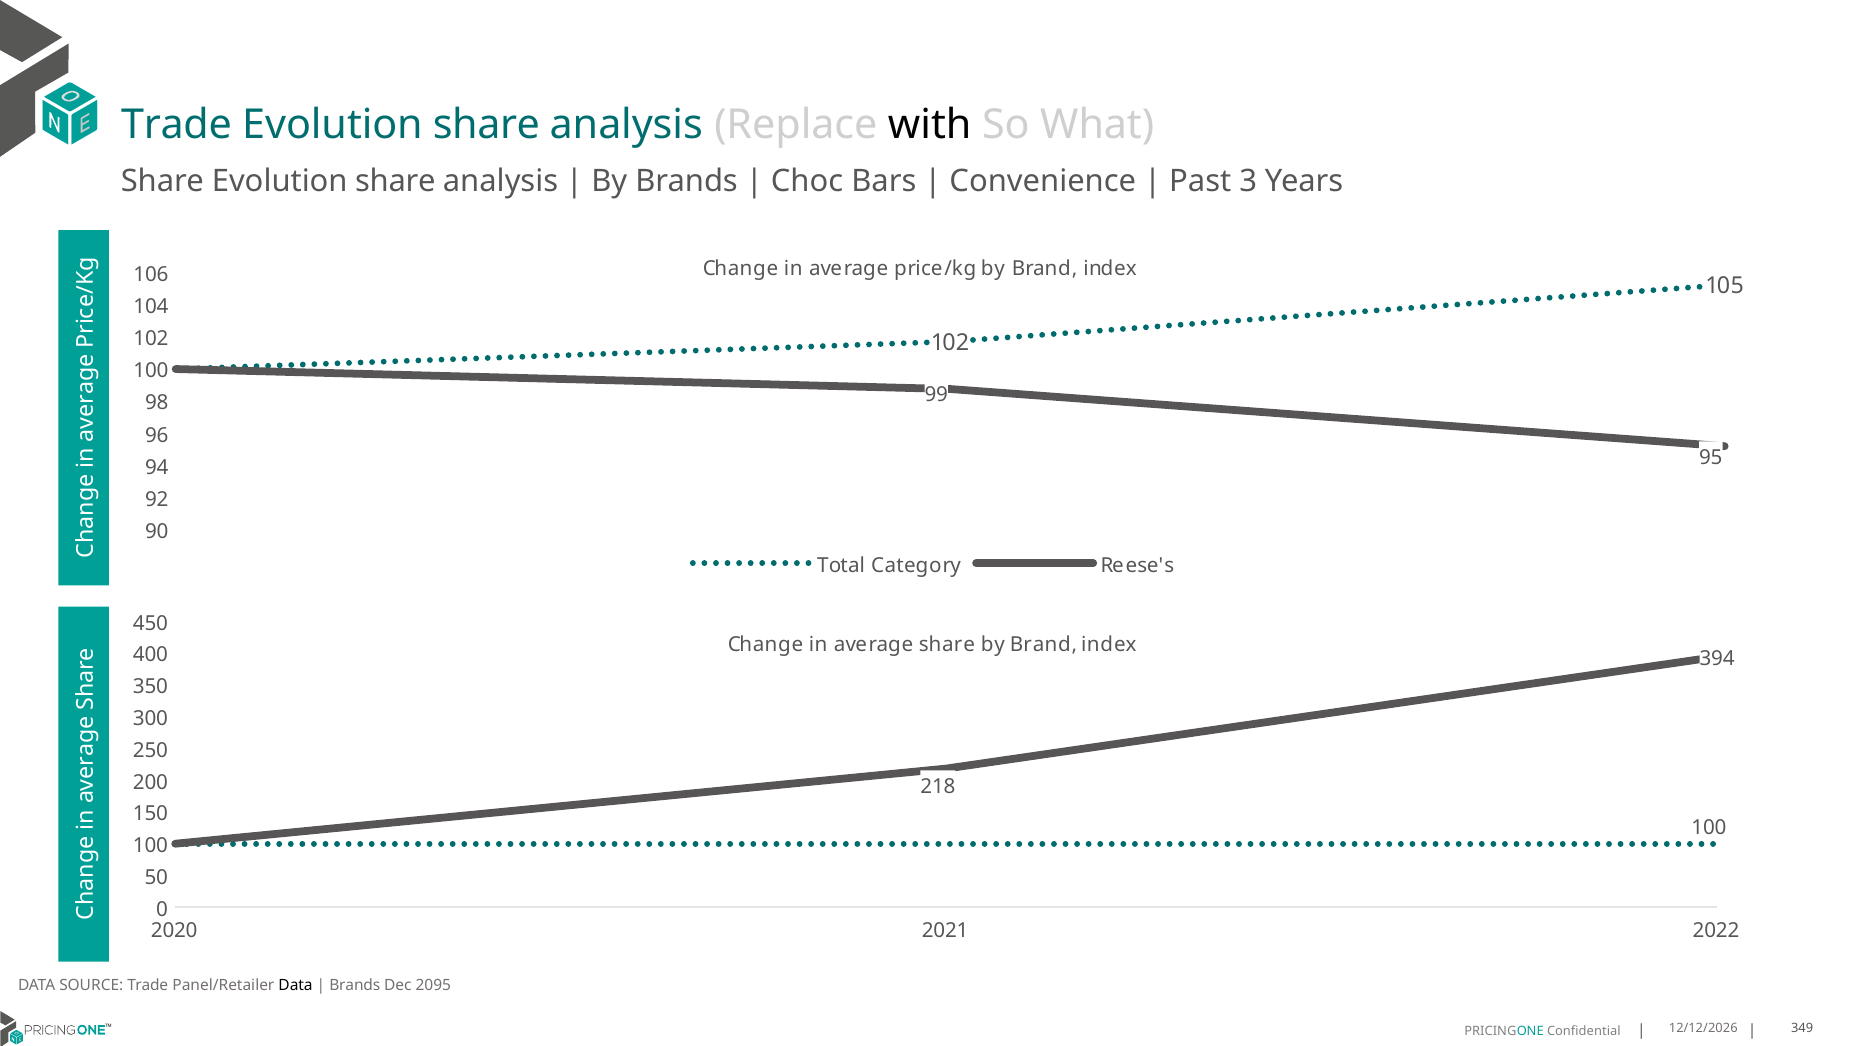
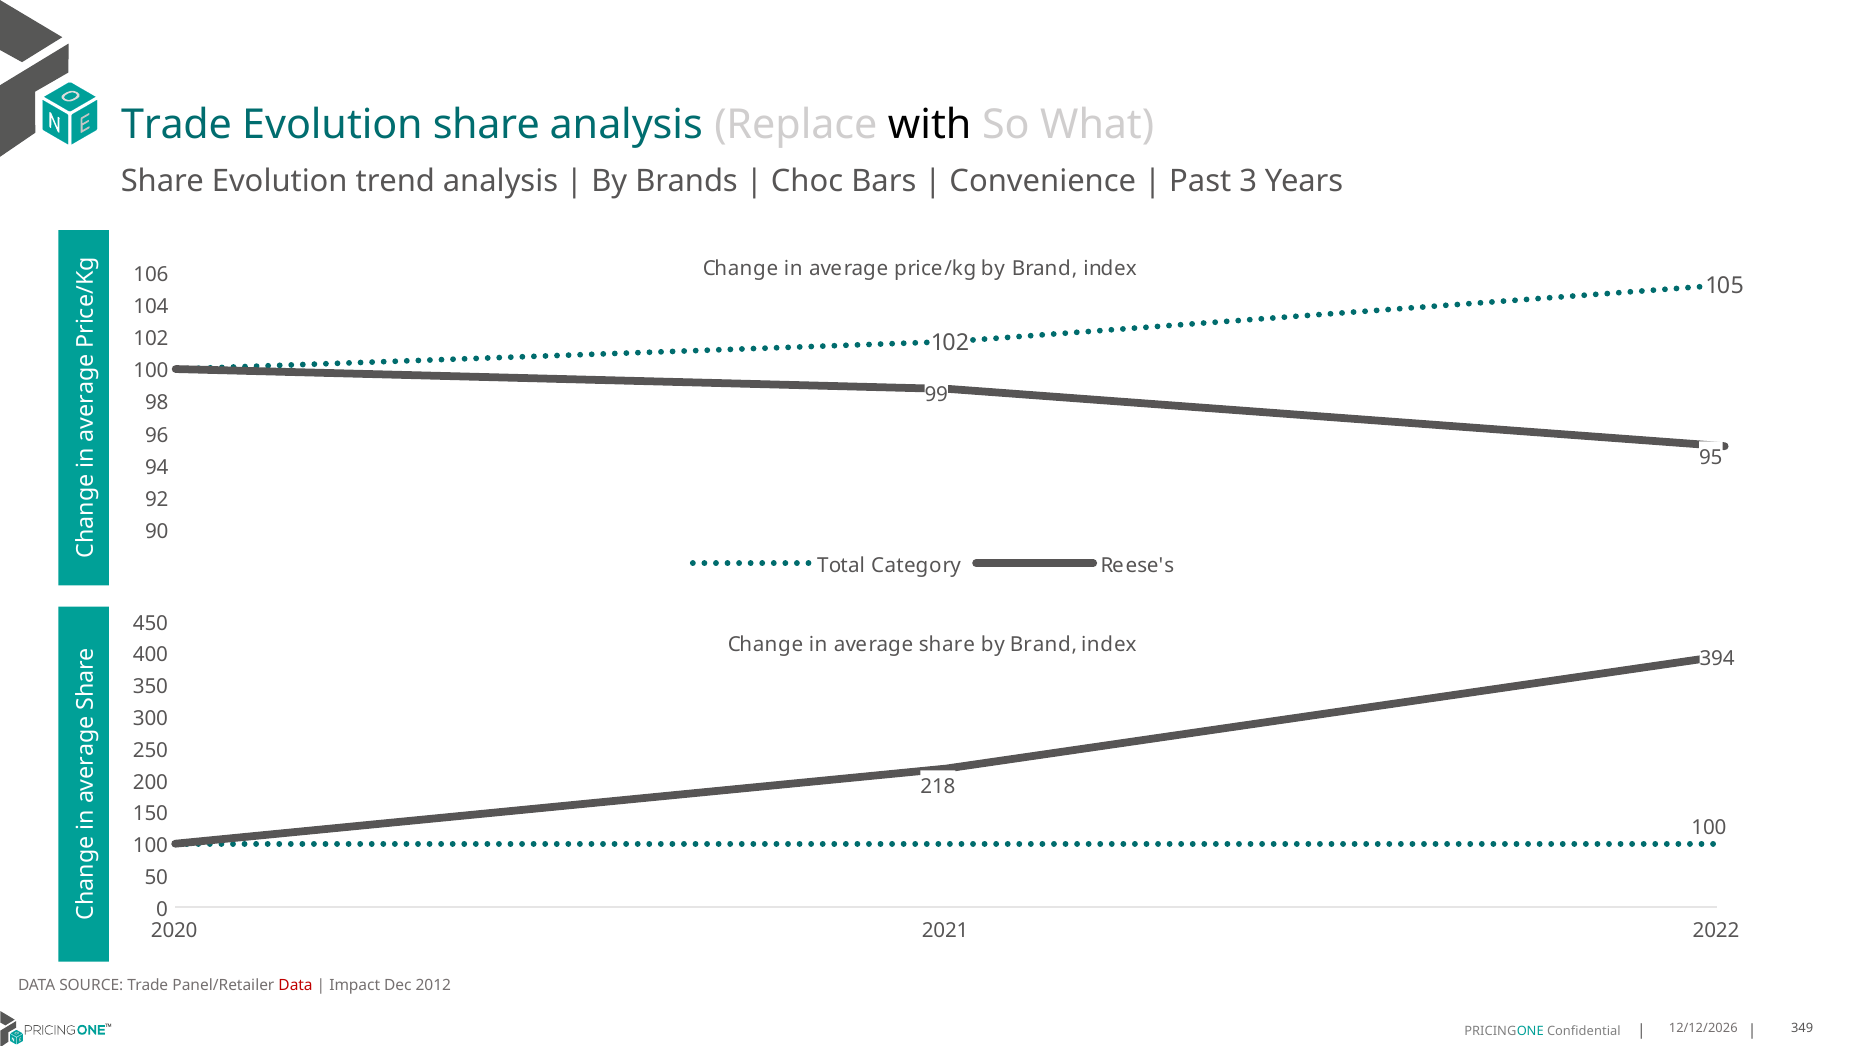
Share Evolution share: share -> trend (395, 181)
Data colour: black -> red (296, 985)
Brands: Brands -> Impact (355, 985)
2095: 2095 -> 2012 (433, 985)
